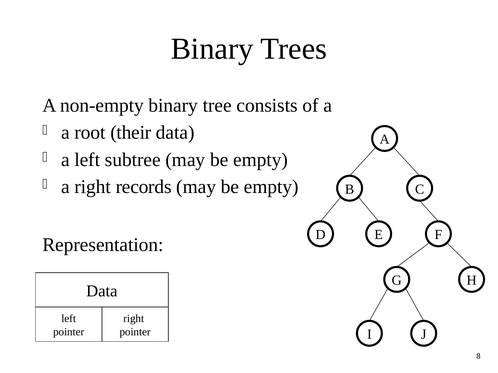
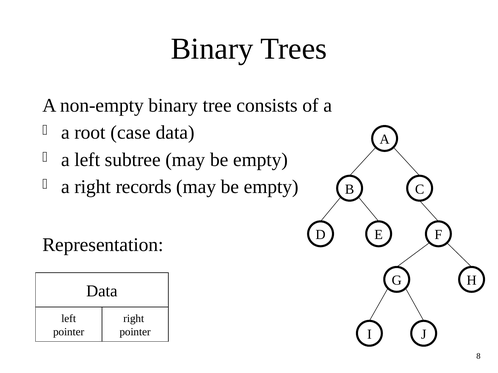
their: their -> case (131, 133)
